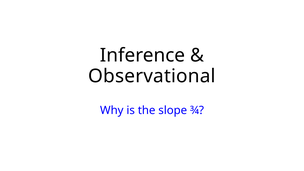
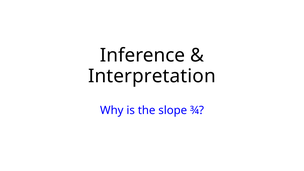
Observational: Observational -> Interpretation (152, 76)
